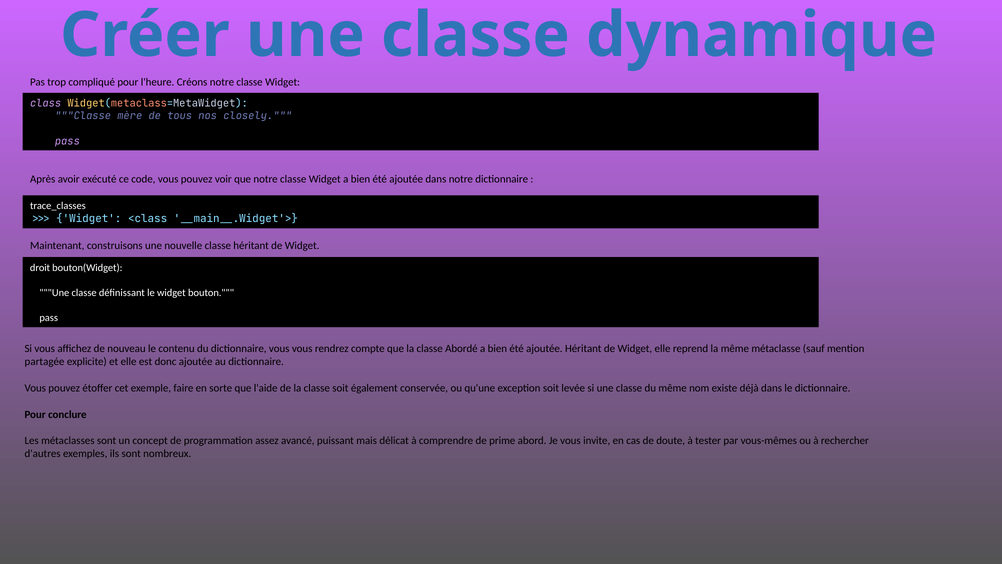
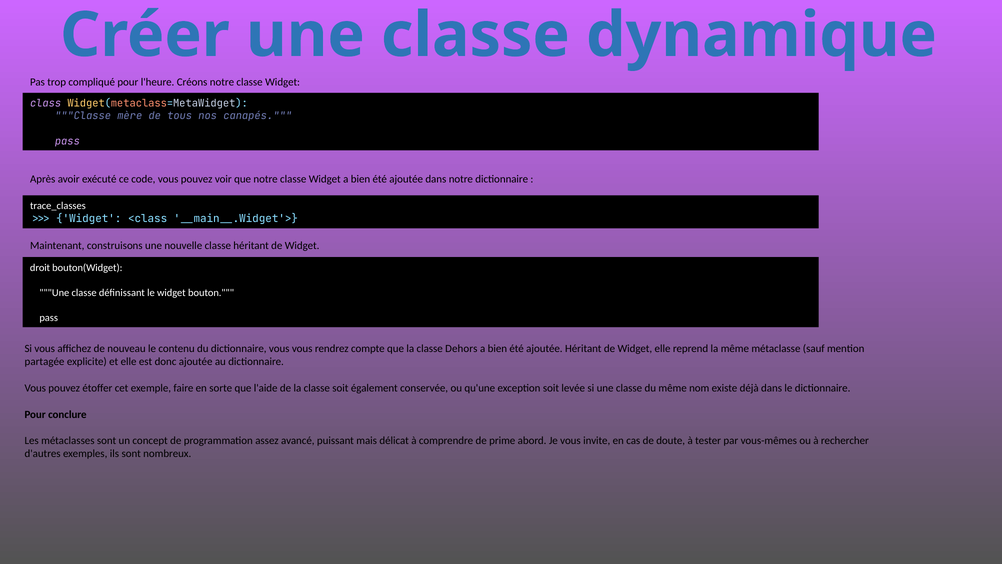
closely: closely -> canapés (258, 116)
Abordé: Abordé -> Dehors (461, 348)
